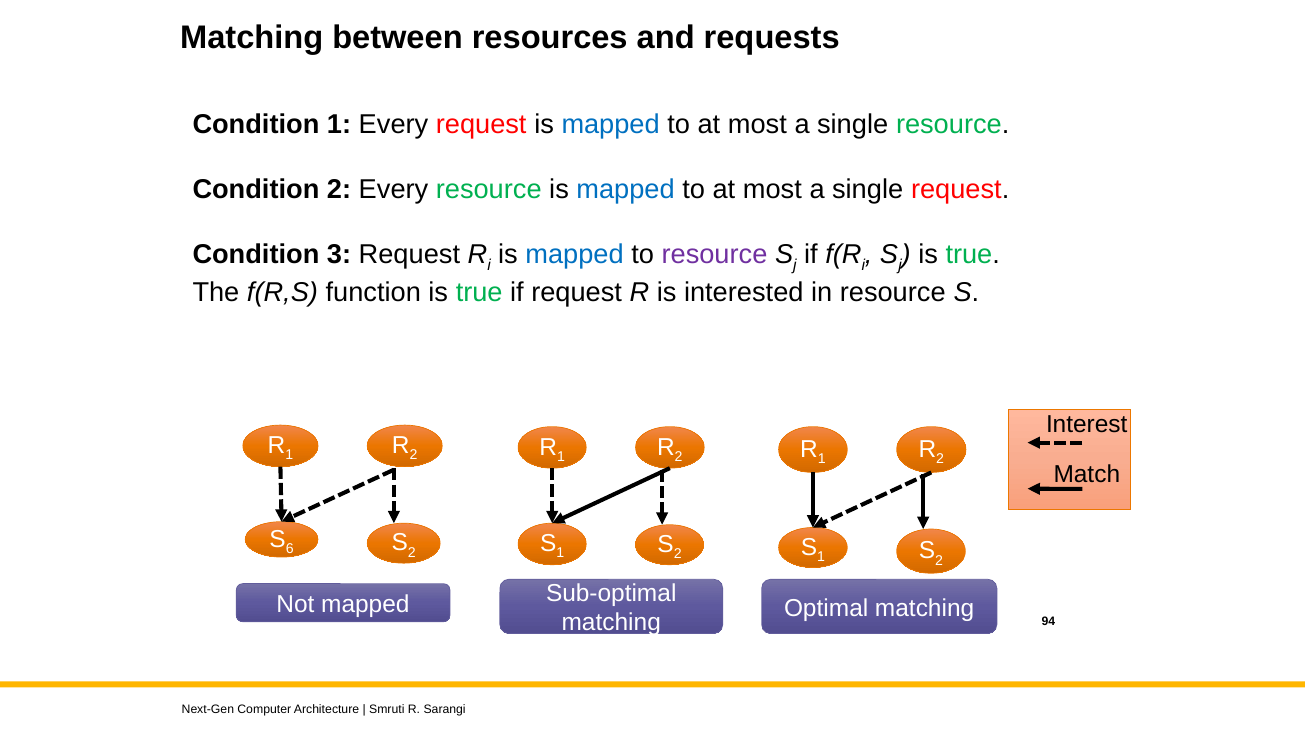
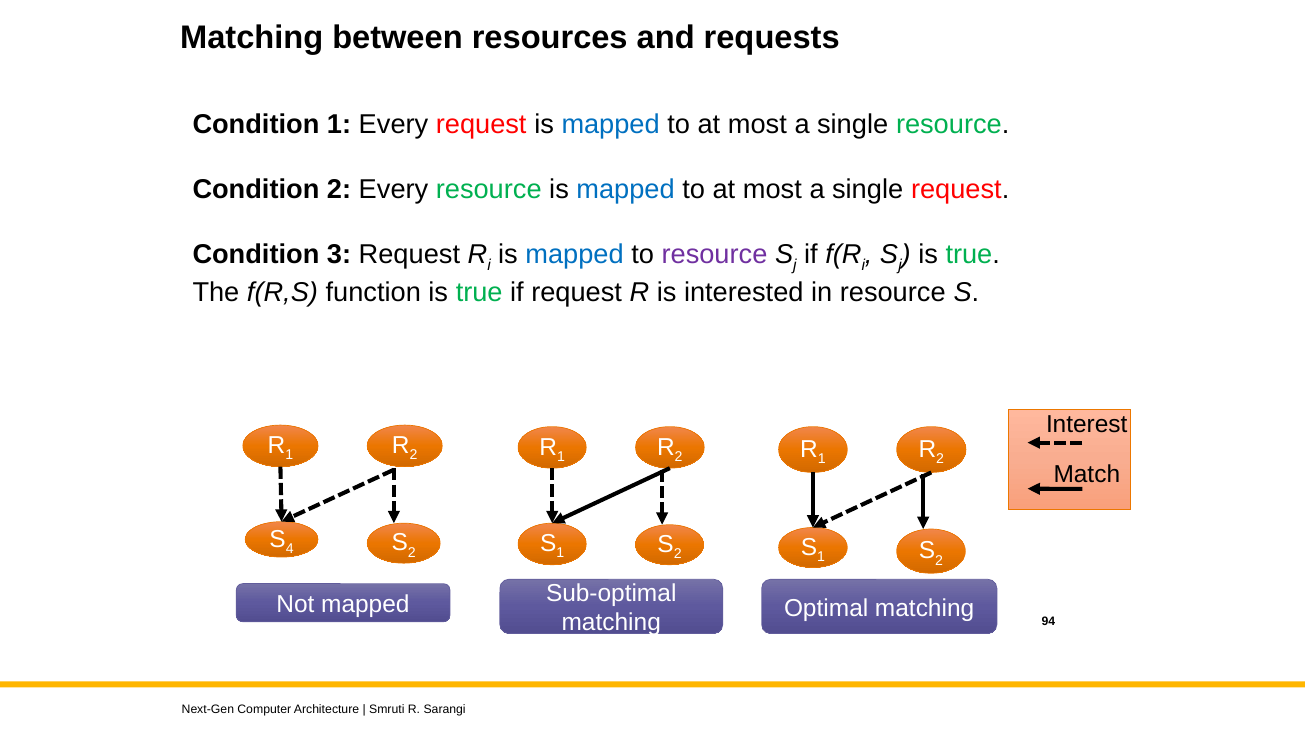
6: 6 -> 4 (290, 549)
